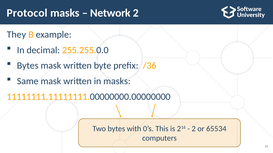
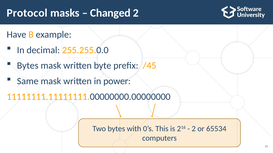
Network: Network -> Changed (110, 13)
They: They -> Have (16, 35)
/36: /36 -> /45 (150, 66)
in masks: masks -> power (117, 81)
